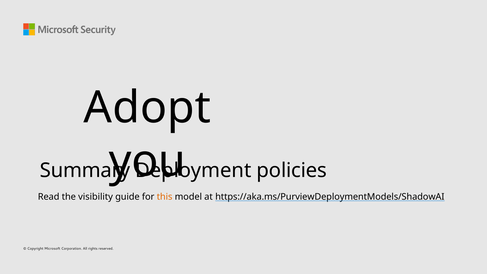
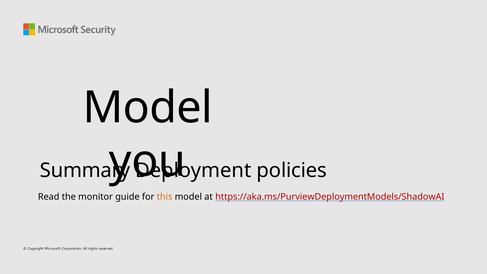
Adopt: Adopt -> Model (148, 108)
visibility: visibility -> monitor (96, 197)
https://aka.ms/PurviewDeploymentModels/ShadowAI colour: black -> red (330, 197)
